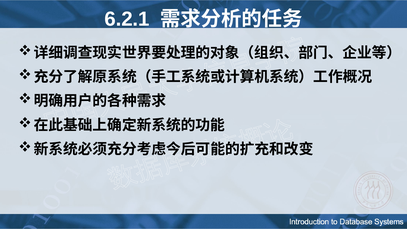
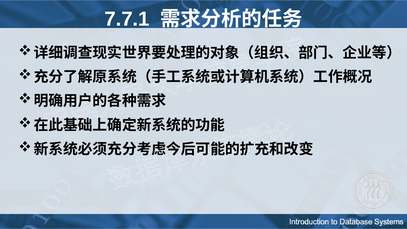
6.2.1: 6.2.1 -> 7.7.1 (127, 19)
